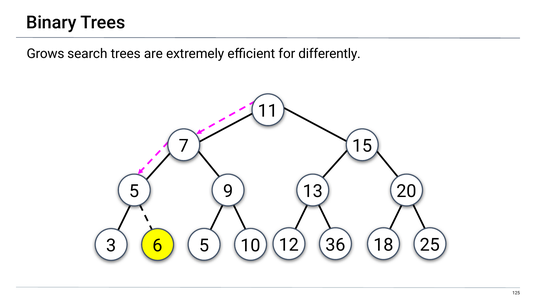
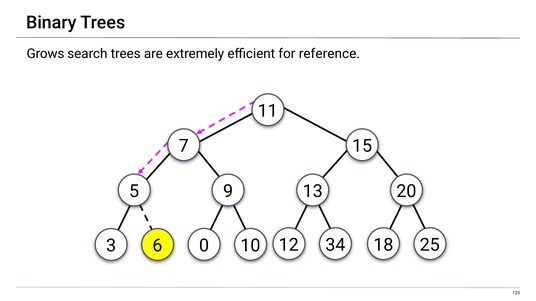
differently: differently -> reference (329, 54)
36: 36 -> 34 (335, 245)
6 5: 5 -> 0 (204, 246)
